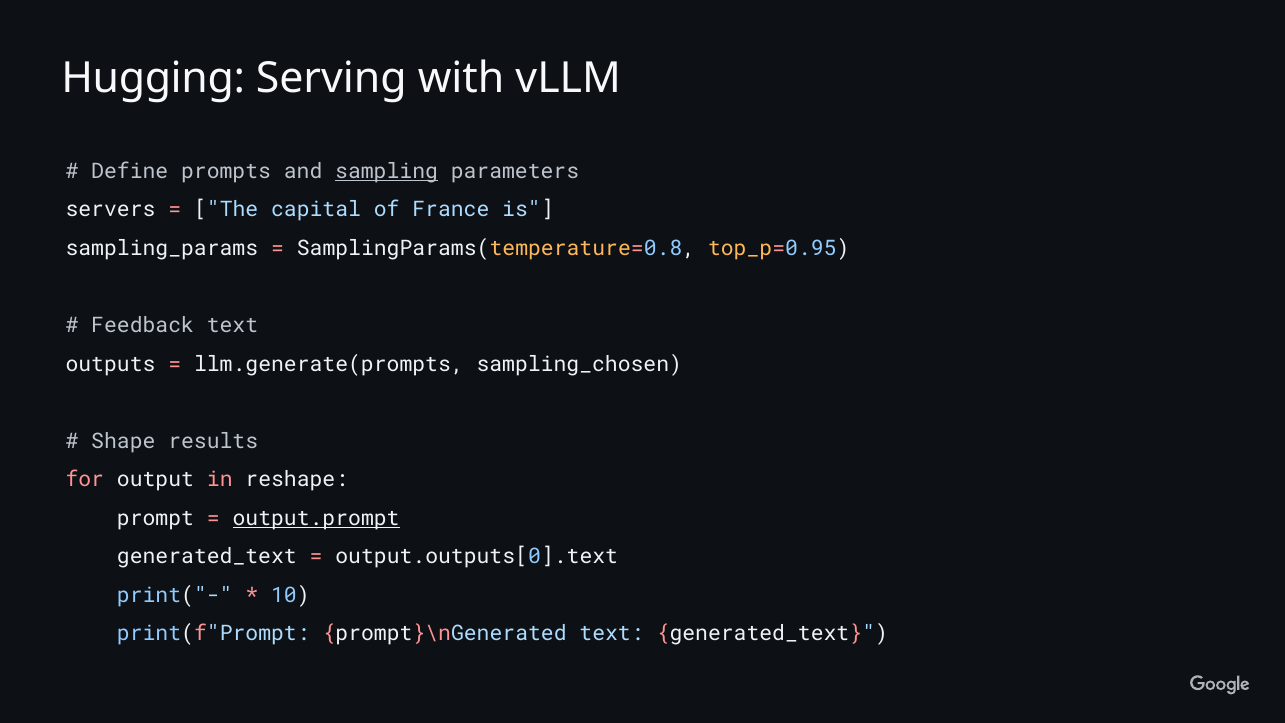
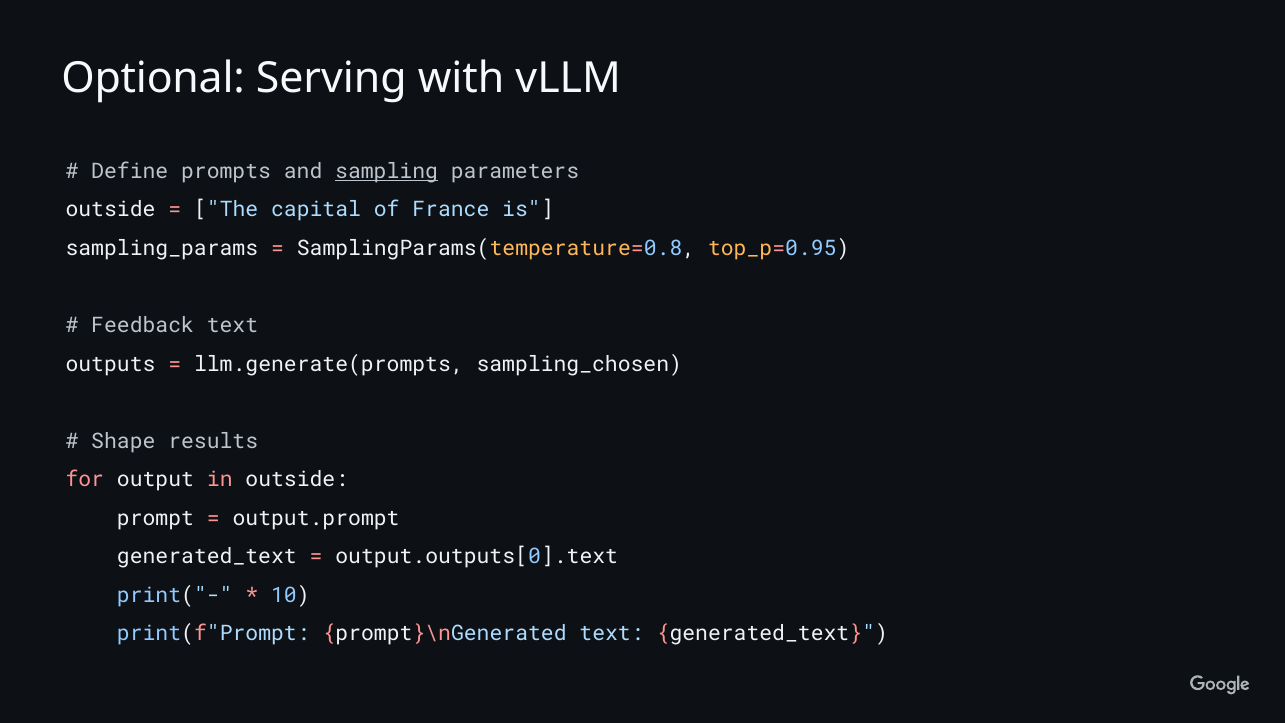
Hugging: Hugging -> Optional (153, 79)
servers: servers -> outside (111, 210)
in reshape: reshape -> outside (297, 480)
output.prompt underline: present -> none (316, 518)
